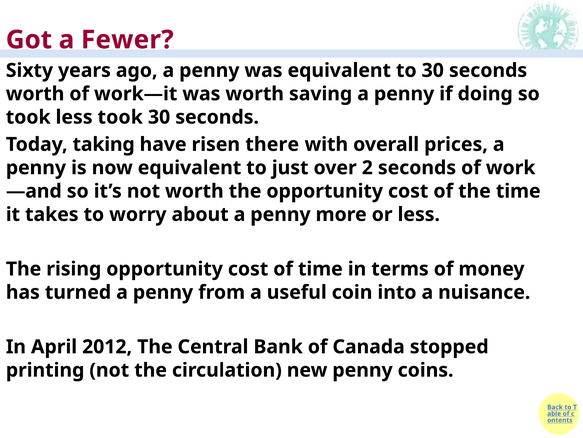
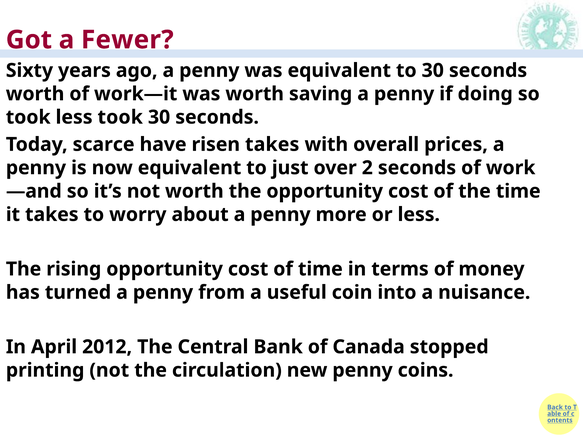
taking: taking -> scarce (104, 144)
risen there: there -> takes (272, 144)
